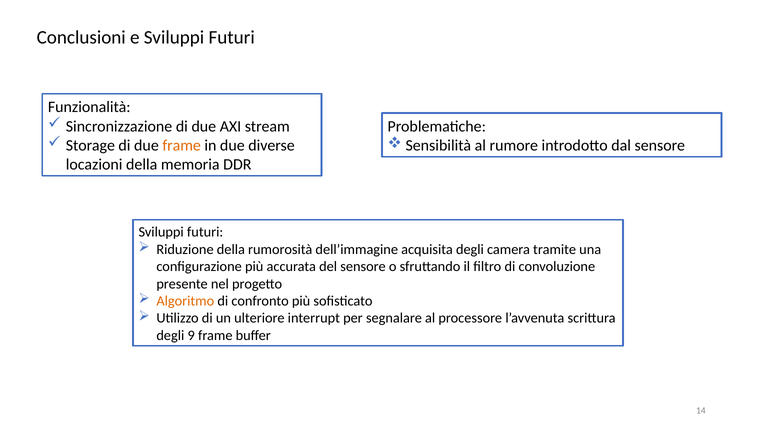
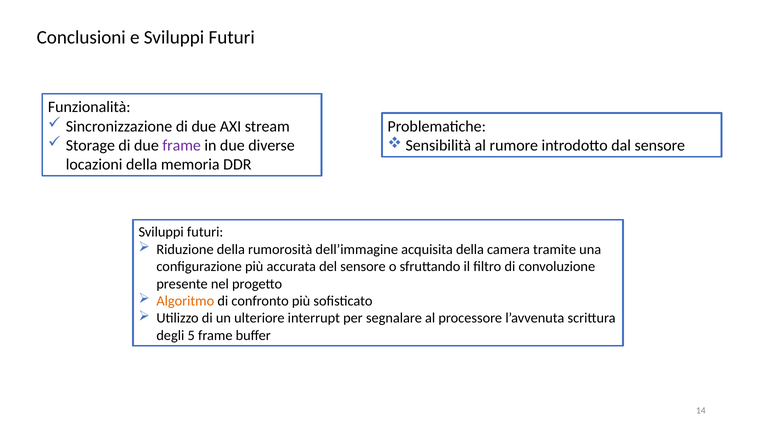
frame colour: orange -> purple (182, 145)
acquisita degli: degli -> della (470, 249)
9: 9 -> 5 (191, 335)
